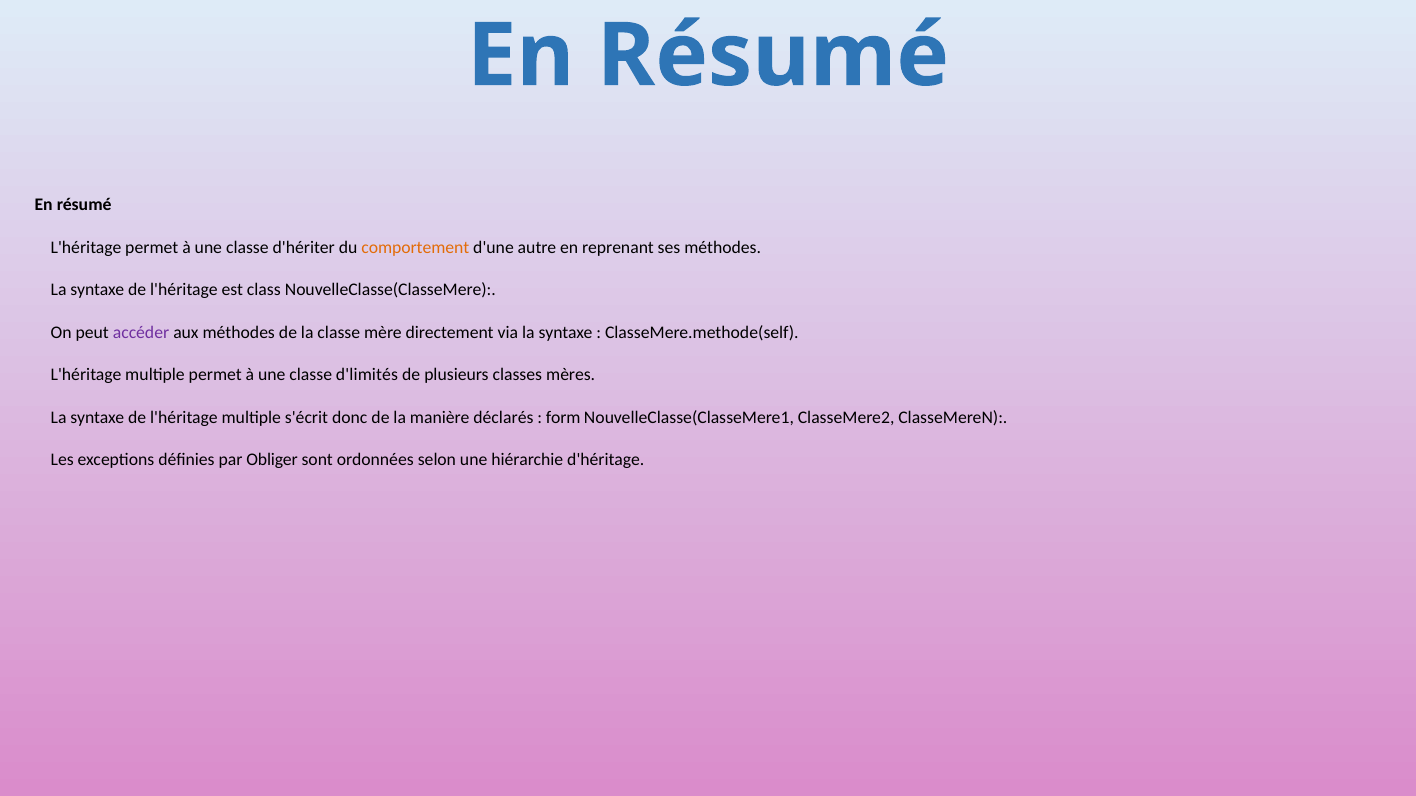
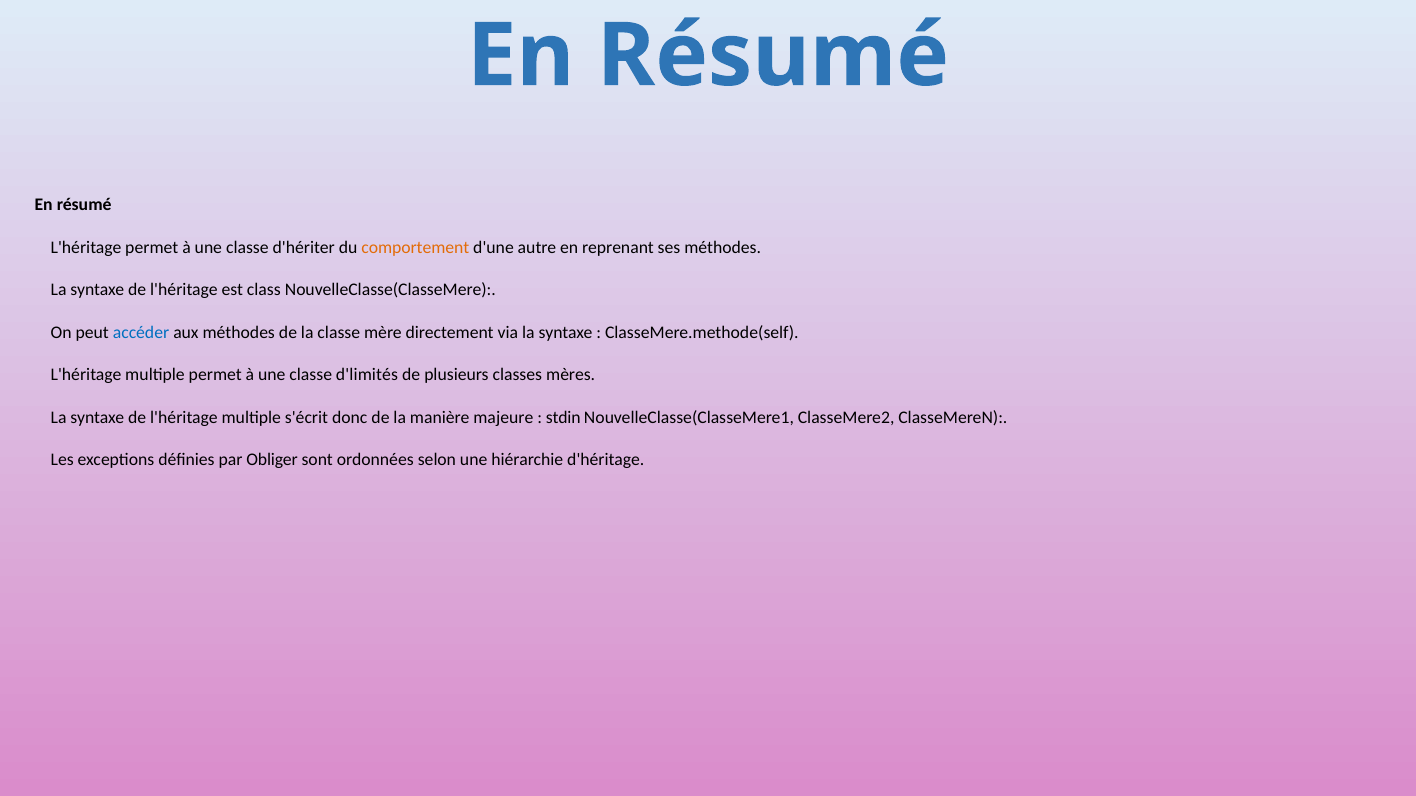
accéder colour: purple -> blue (141, 333)
déclarés: déclarés -> majeure (503, 418)
form: form -> stdin (563, 418)
